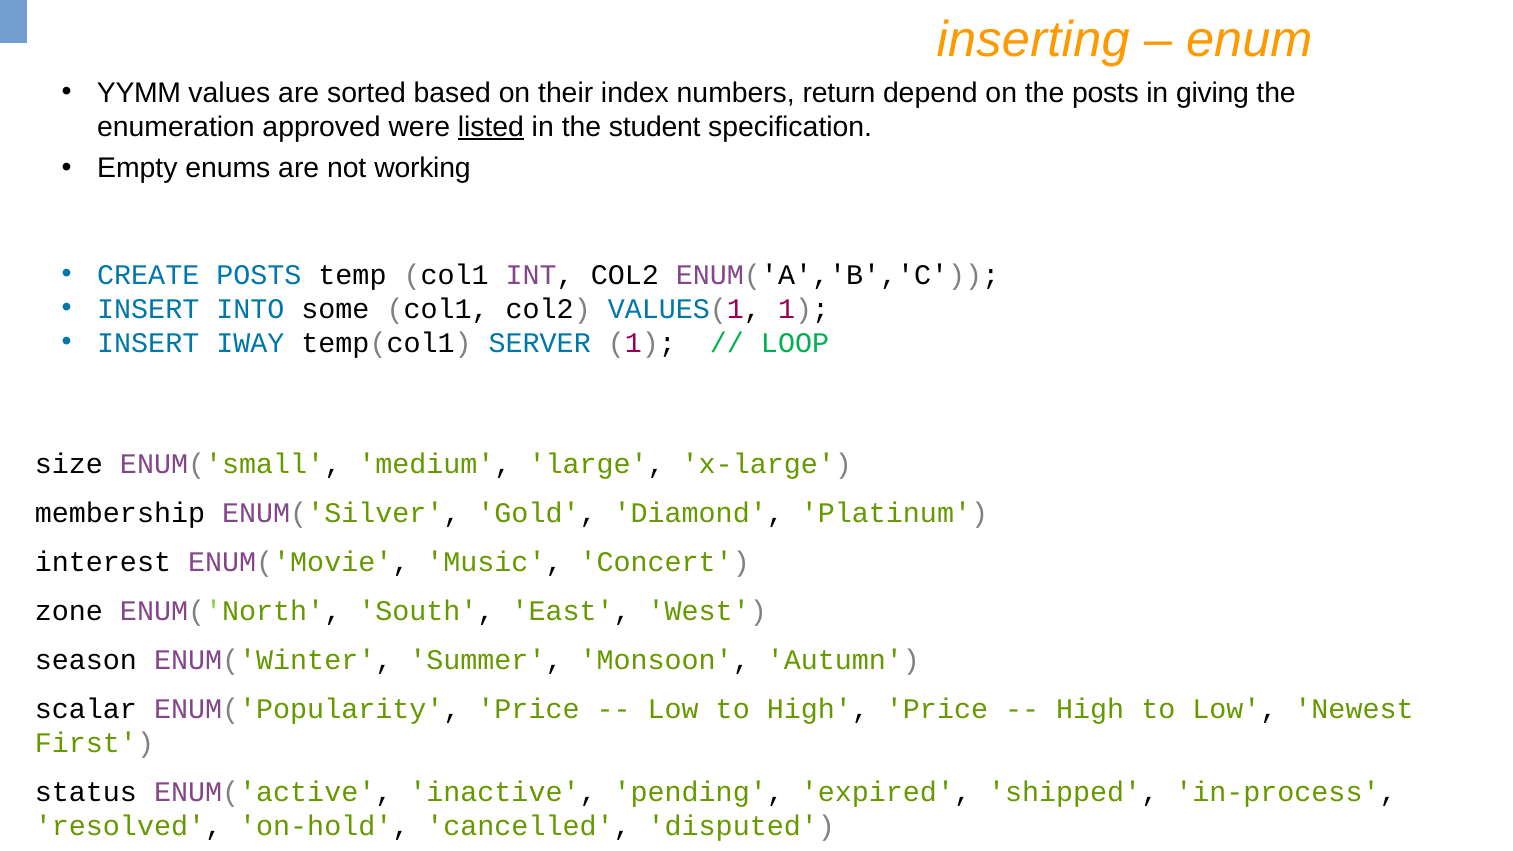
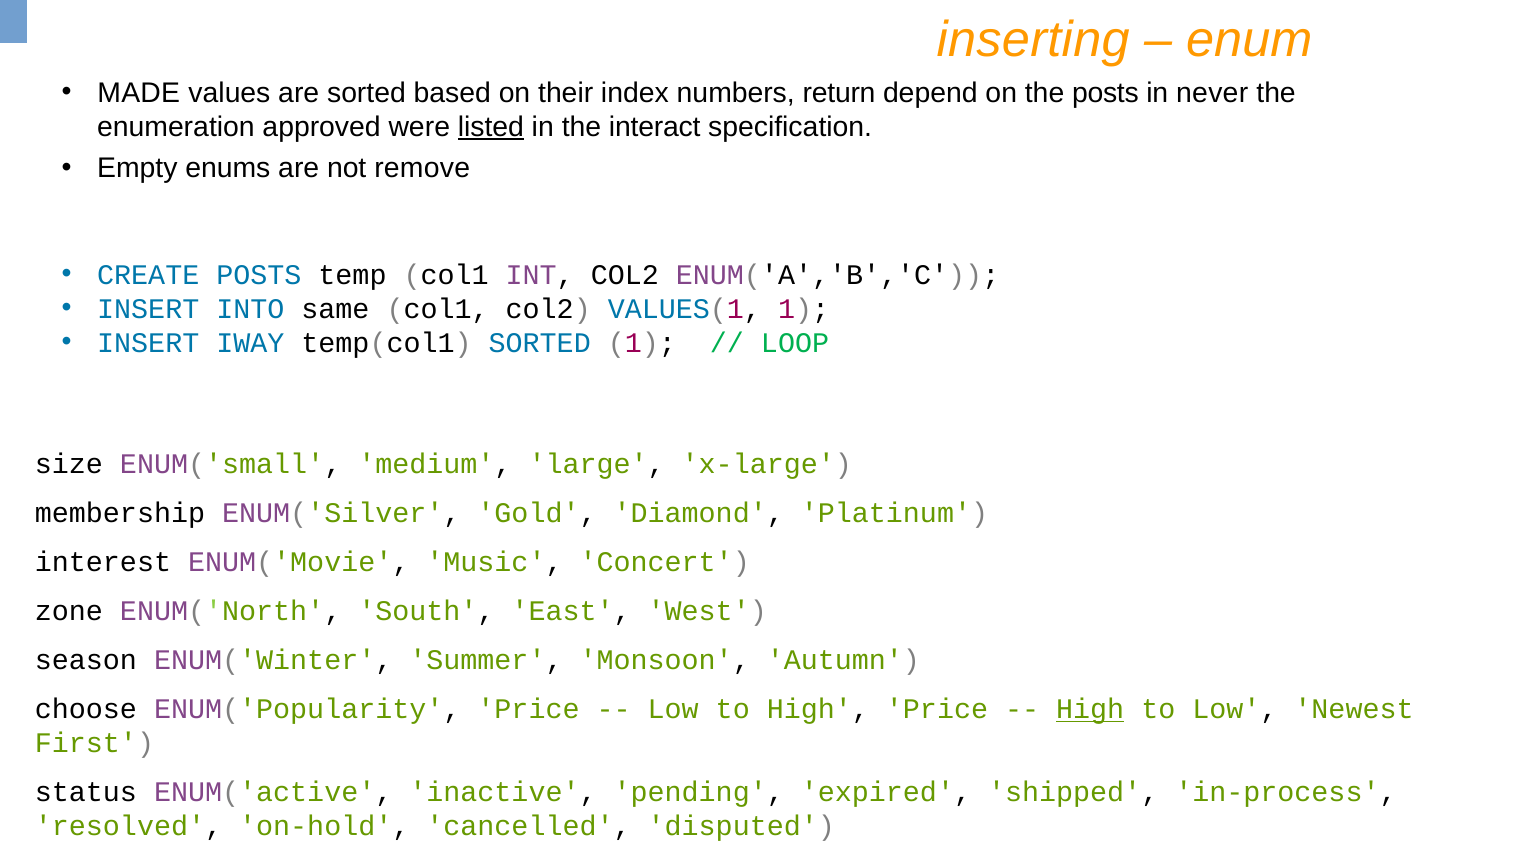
YYMM: YYMM -> MADE (139, 93)
giving: giving -> never (1212, 93)
student: student -> interact (655, 127)
working: working -> remove (422, 168)
some: some -> same (335, 309)
temp(col1 SERVER: SERVER -> SORTED (540, 343)
scalar: scalar -> choose (86, 709)
High underline: none -> present (1090, 709)
